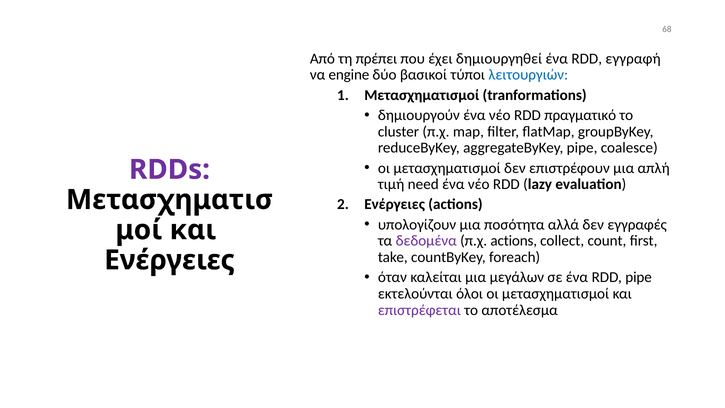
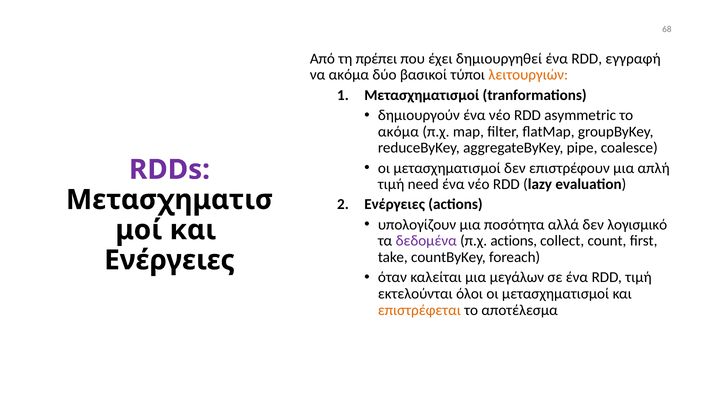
να engine: engine -> ακόμα (349, 75)
λειτουργιών colour: blue -> orange (528, 75)
πραγματικό: πραγματικό -> asymmetric (580, 115)
cluster: cluster -> ακόμα (398, 132)
εγγραφές: εγγραφές -> λογισμικό (637, 224)
RDD pipe: pipe -> τιμή (639, 277)
επιστρέφεται colour: purple -> orange (419, 310)
